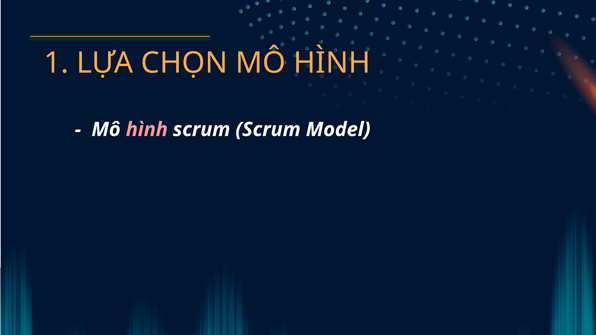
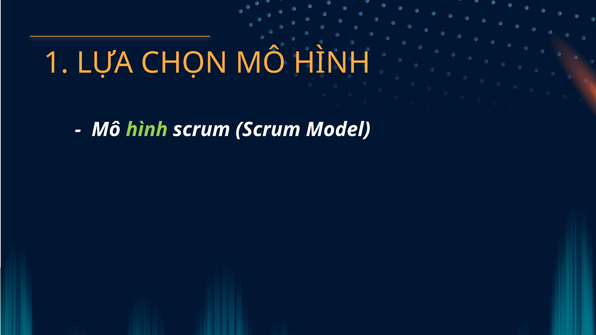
hình colour: pink -> light green (147, 130)
